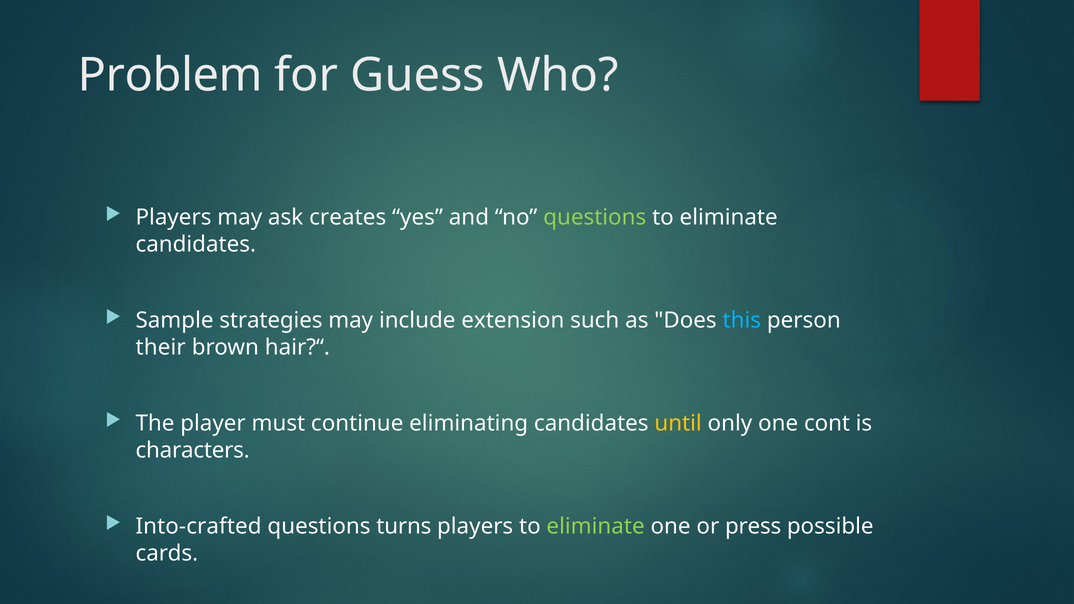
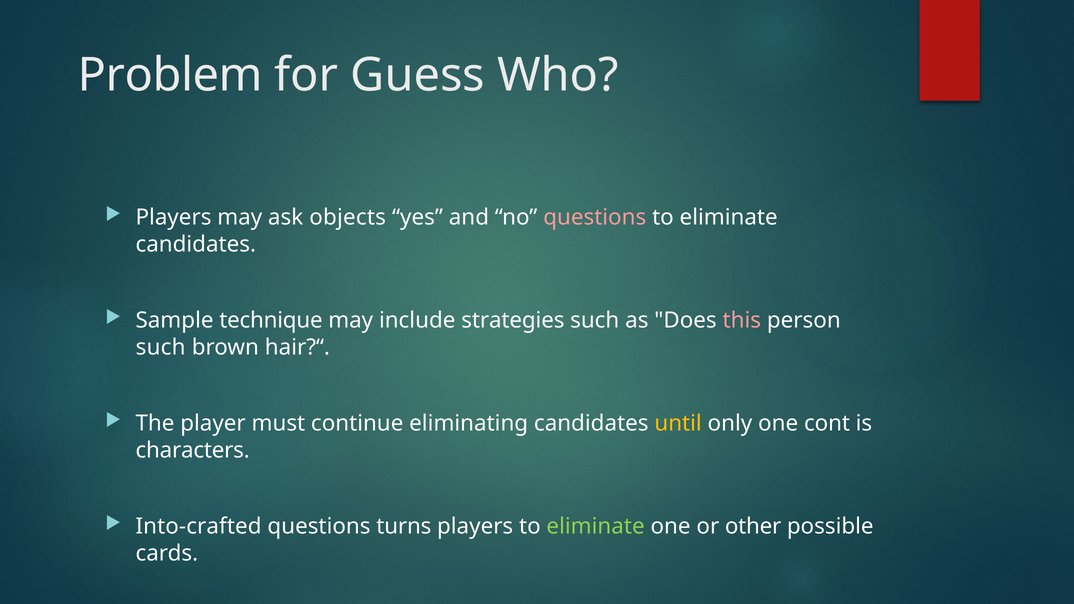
creates: creates -> objects (348, 217)
questions colour: light green -> pink (595, 217)
strategies: strategies -> technique (271, 320)
extension: extension -> strategies (513, 320)
this colour: light blue -> pink (742, 320)
their: their -> such (161, 347)
press: press -> other (753, 527)
